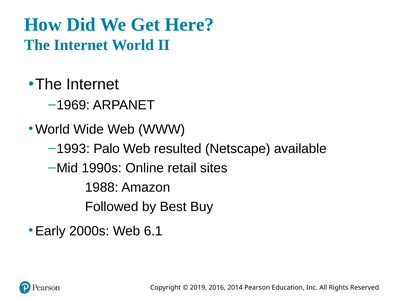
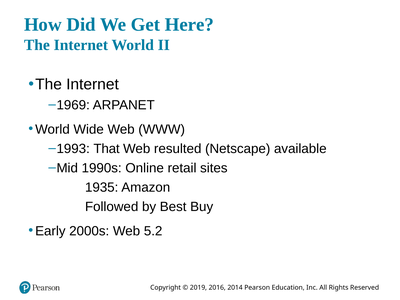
Palo: Palo -> That (107, 149)
1988: 1988 -> 1935 (102, 187)
6.1: 6.1 -> 5.2 (153, 231)
